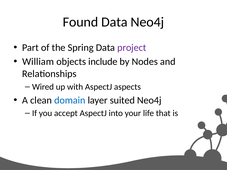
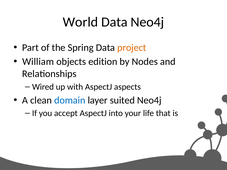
Found: Found -> World (80, 22)
project colour: purple -> orange (132, 48)
include: include -> edition (103, 62)
